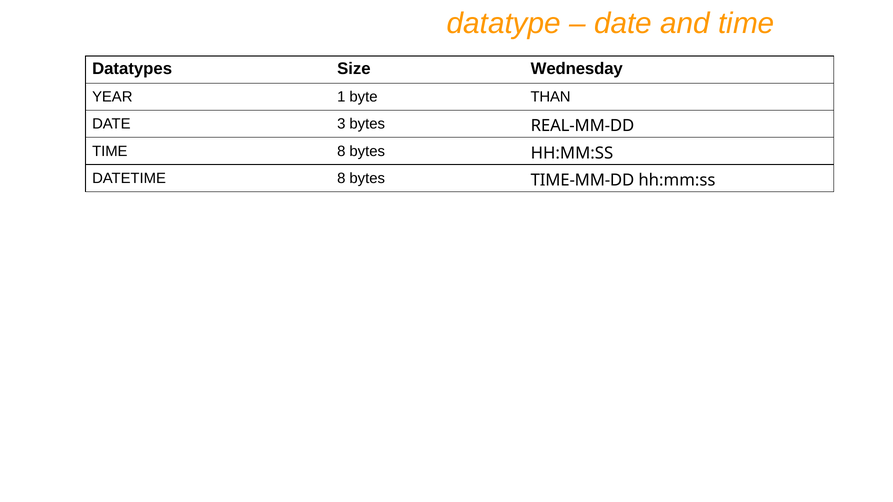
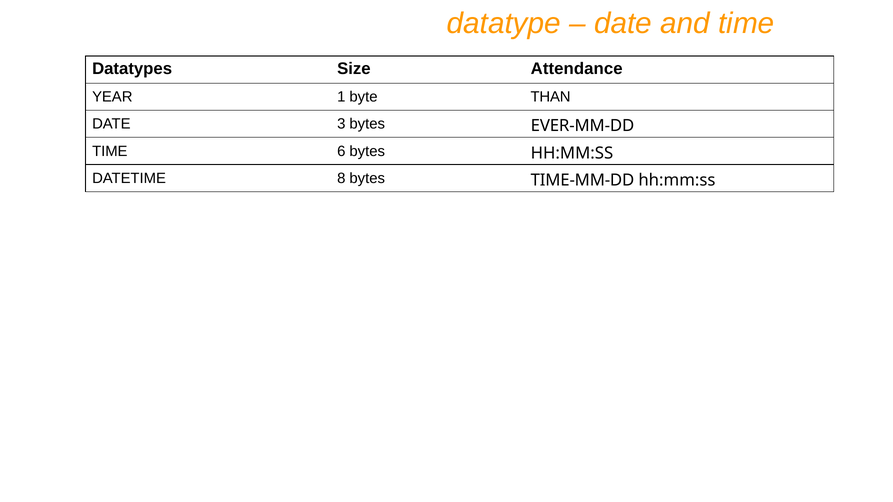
Wednesday: Wednesday -> Attendance (577, 69)
REAL-MM-DD: REAL-MM-DD -> EVER-MM-DD (582, 126)
TIME 8: 8 -> 6 (341, 151)
